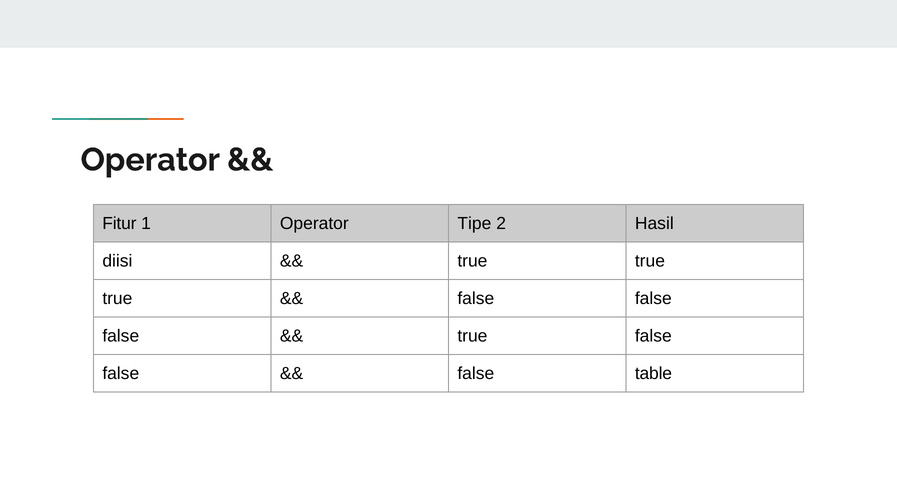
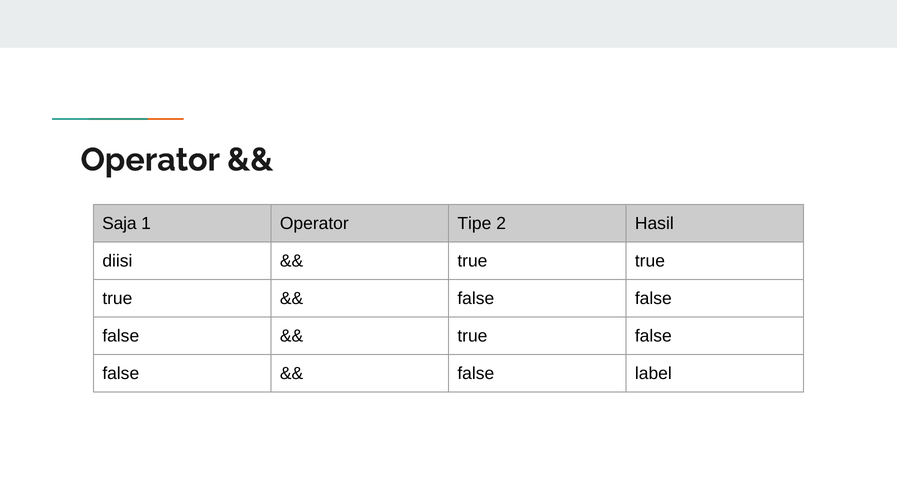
Fitur: Fitur -> Saja (119, 224)
table: table -> label (653, 374)
